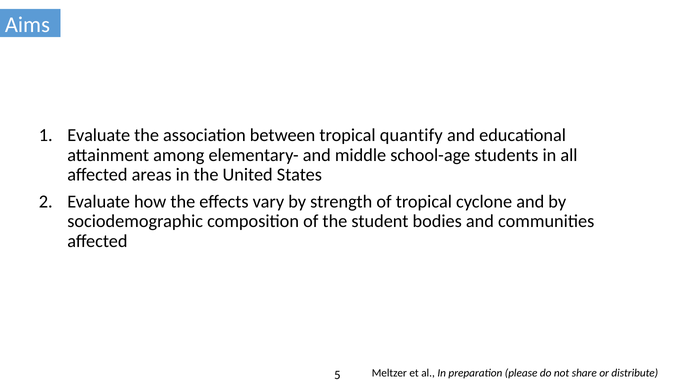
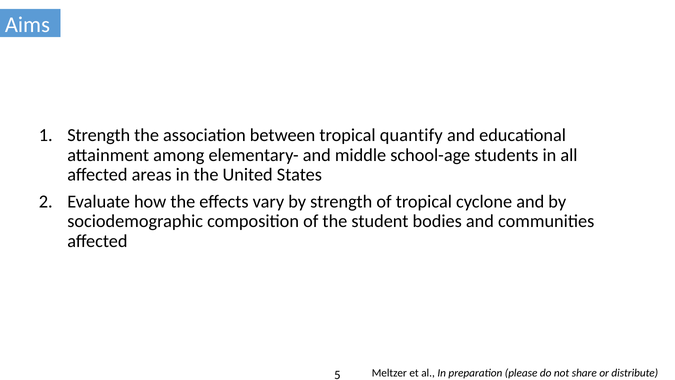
Evaluate: Evaluate -> Strength (99, 135)
